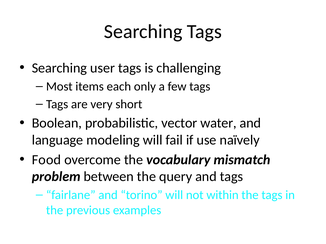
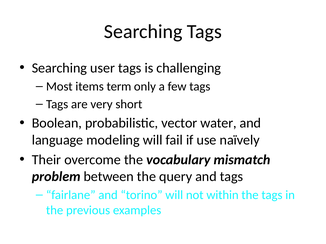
each: each -> term (119, 87)
Food: Food -> Their (46, 160)
